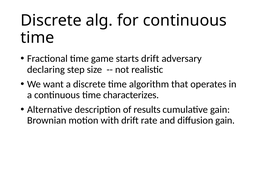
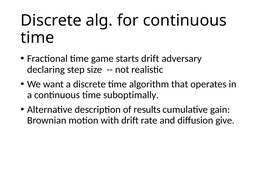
characterizes: characterizes -> suboptimally (131, 95)
diffusion gain: gain -> give (225, 121)
